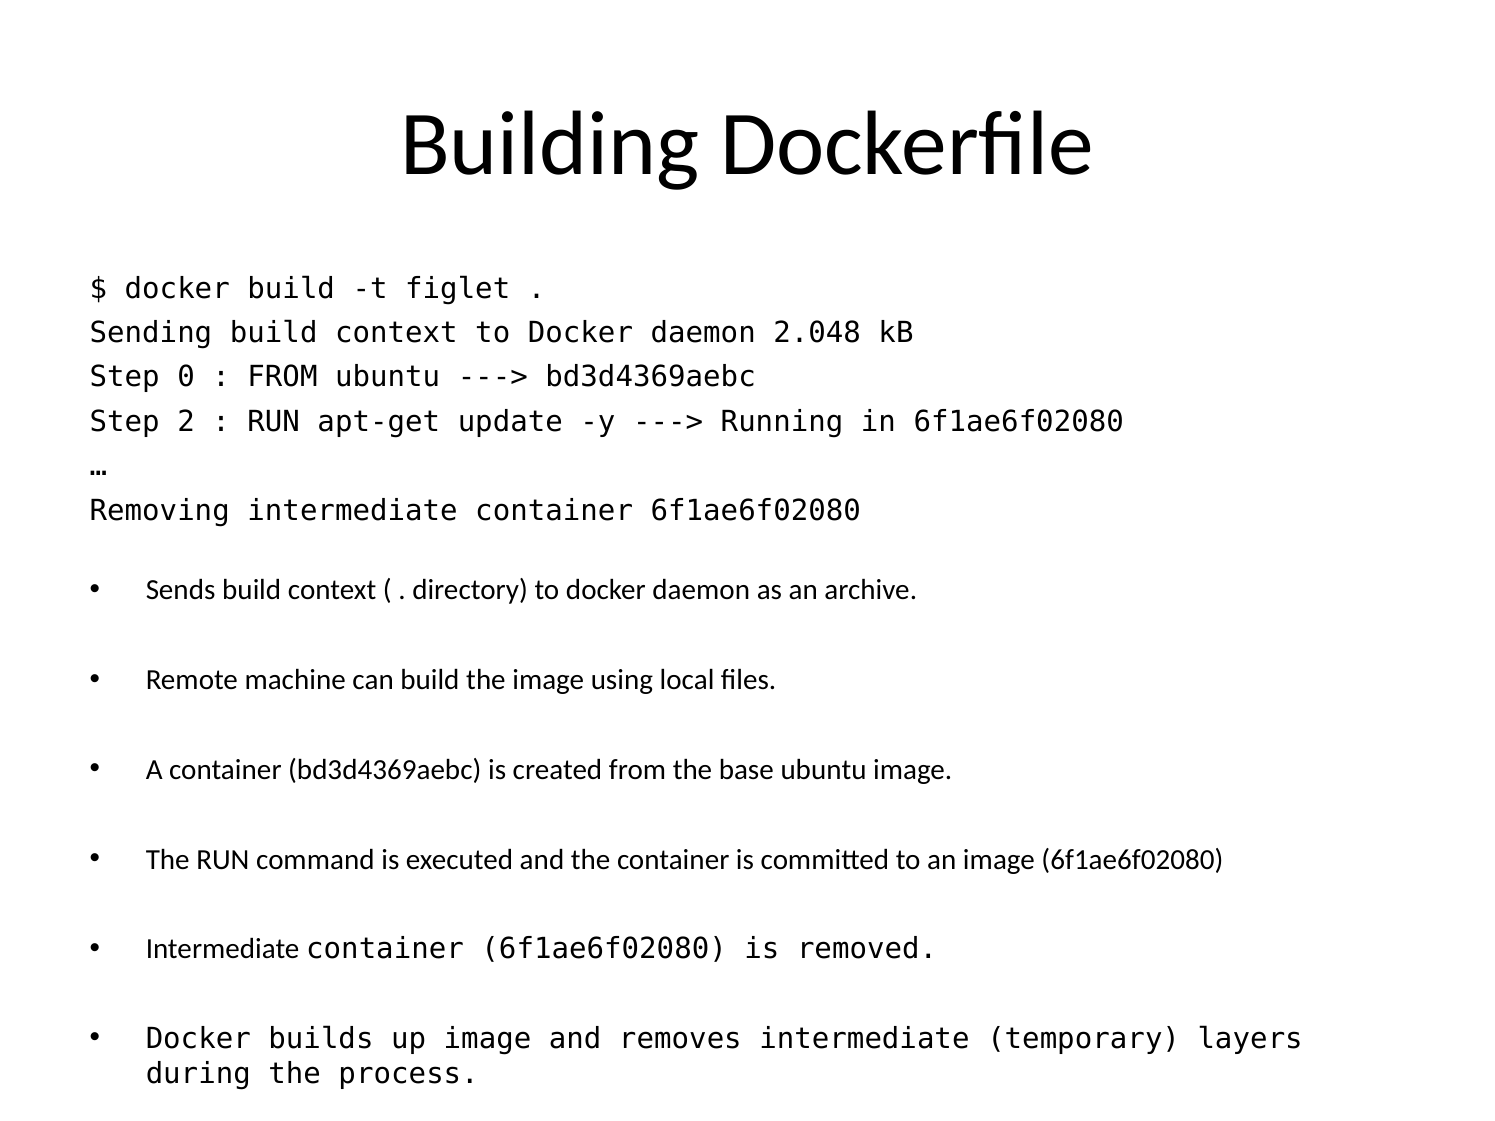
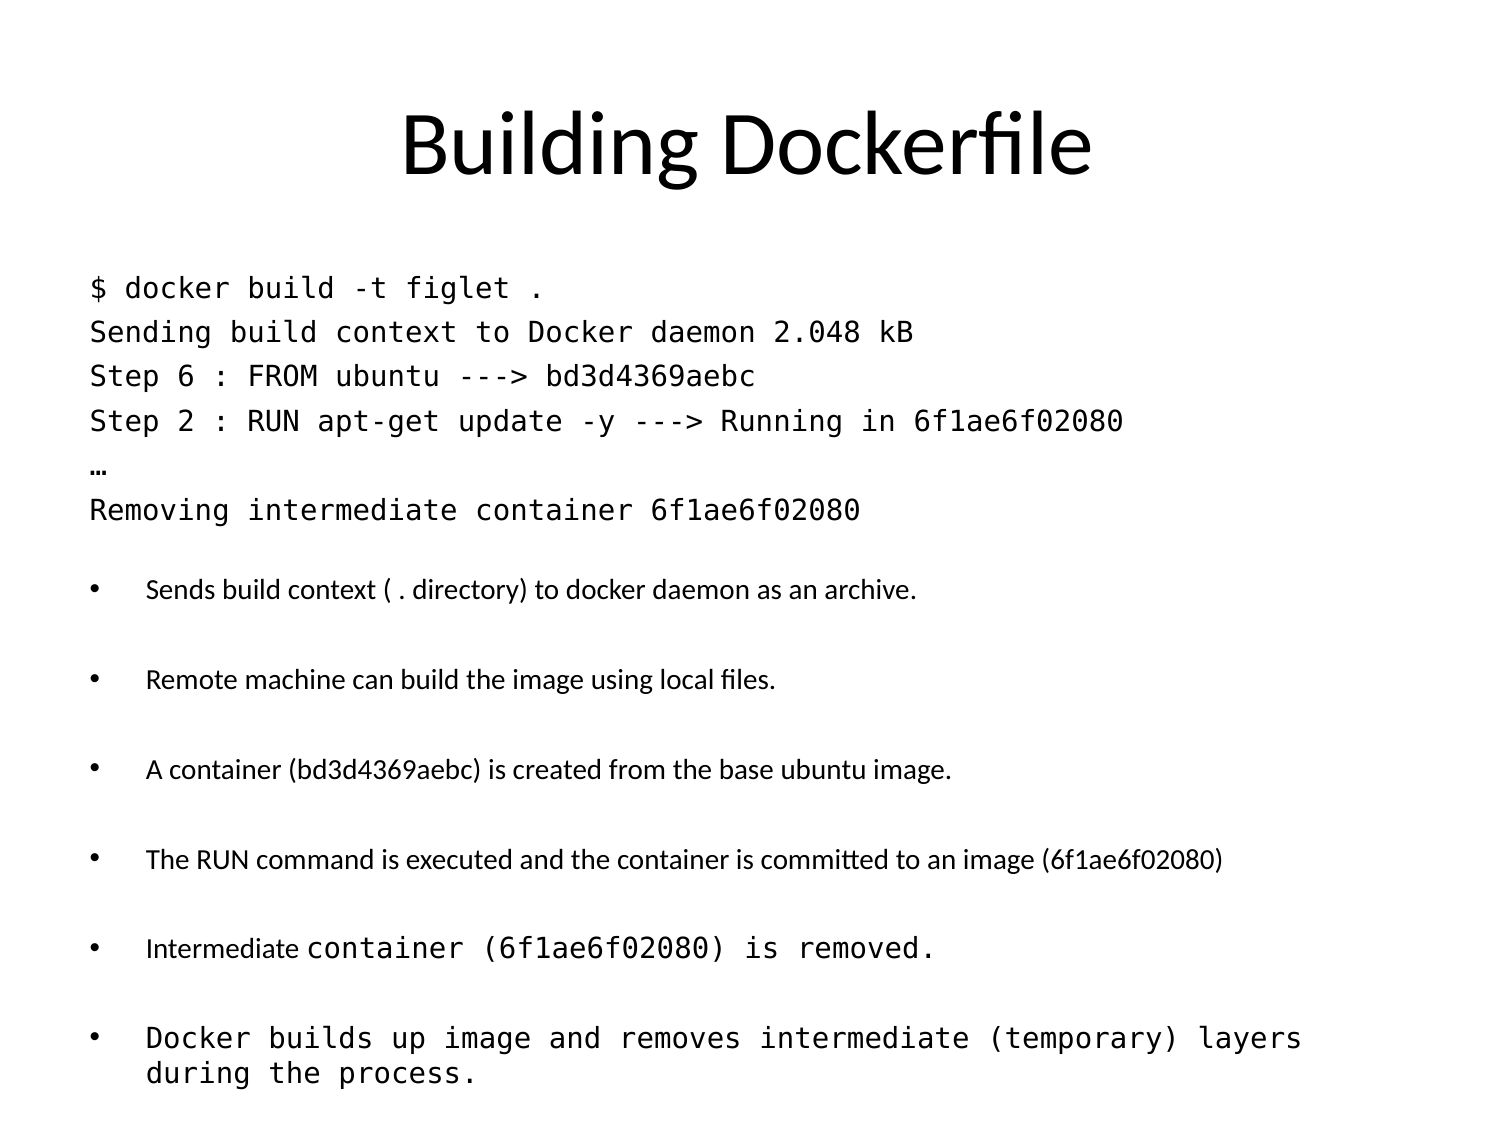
0: 0 -> 6 (186, 377)
